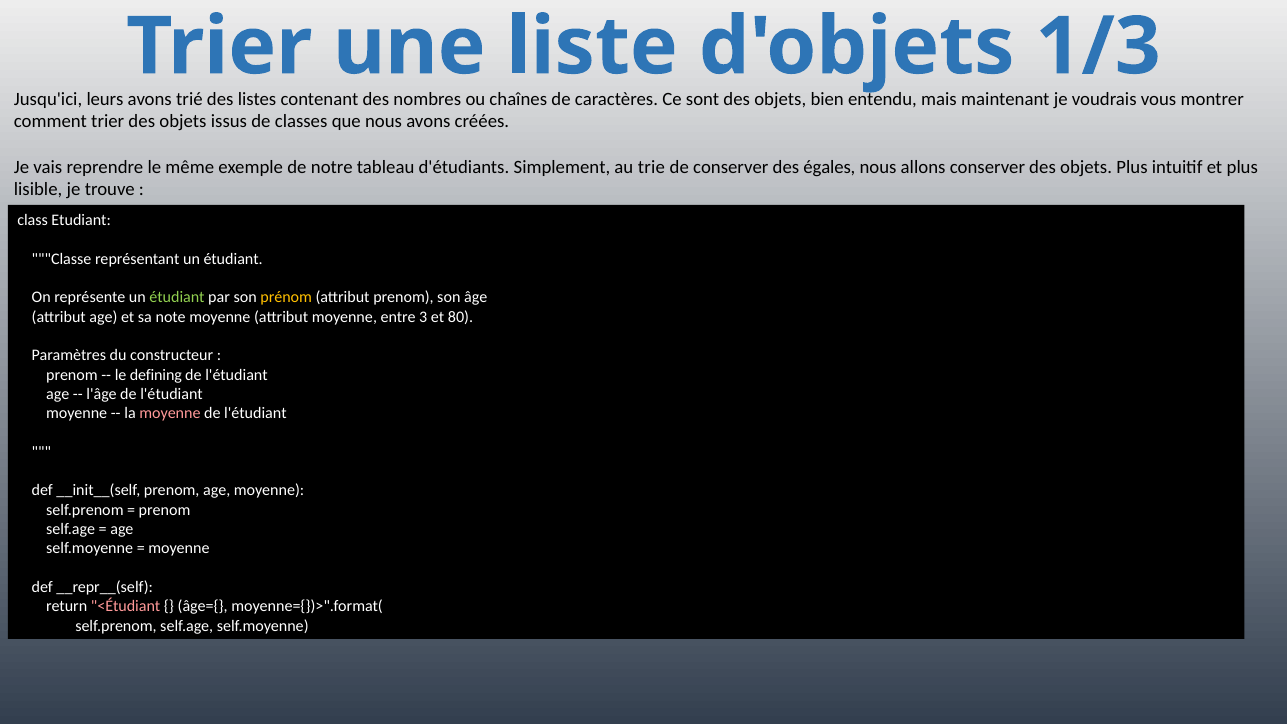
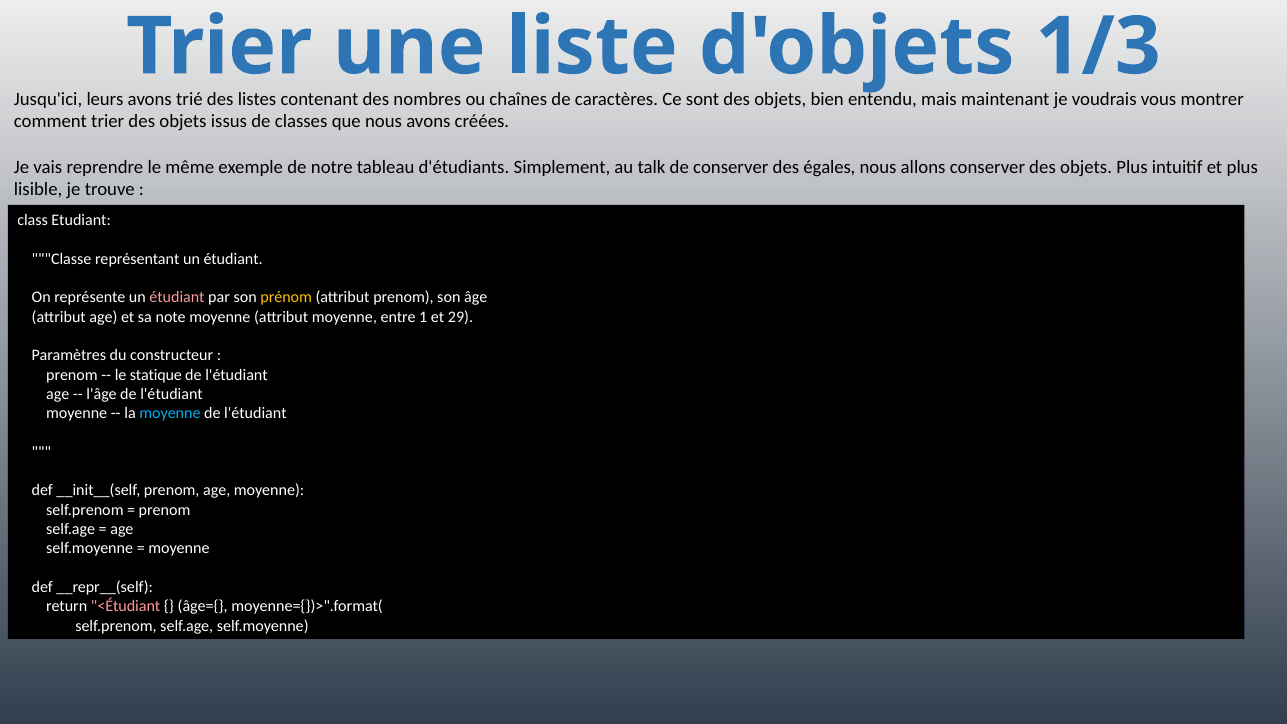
trie: trie -> talk (651, 167)
étudiant colour: light green -> pink (177, 297)
3: 3 -> 1 (423, 317)
80: 80 -> 29 (461, 317)
defining: defining -> statique (156, 375)
moyenne colour: pink -> light blue (170, 413)
